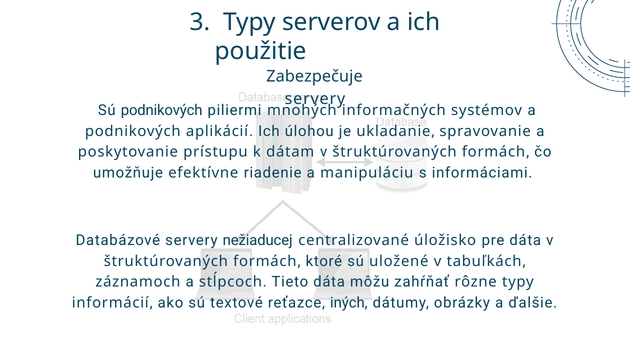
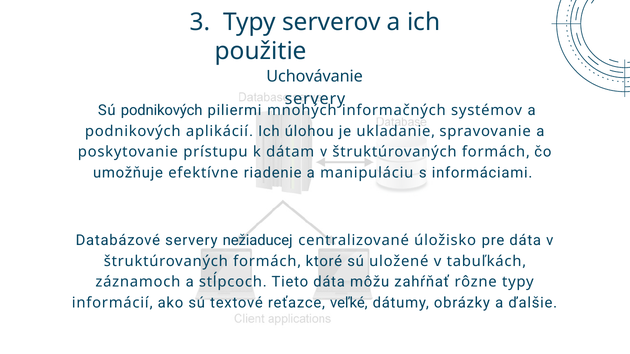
Zabezpečuje: Zabezpečuje -> Uchovávanie (315, 76)
iných: iných -> veľké (349, 303)
